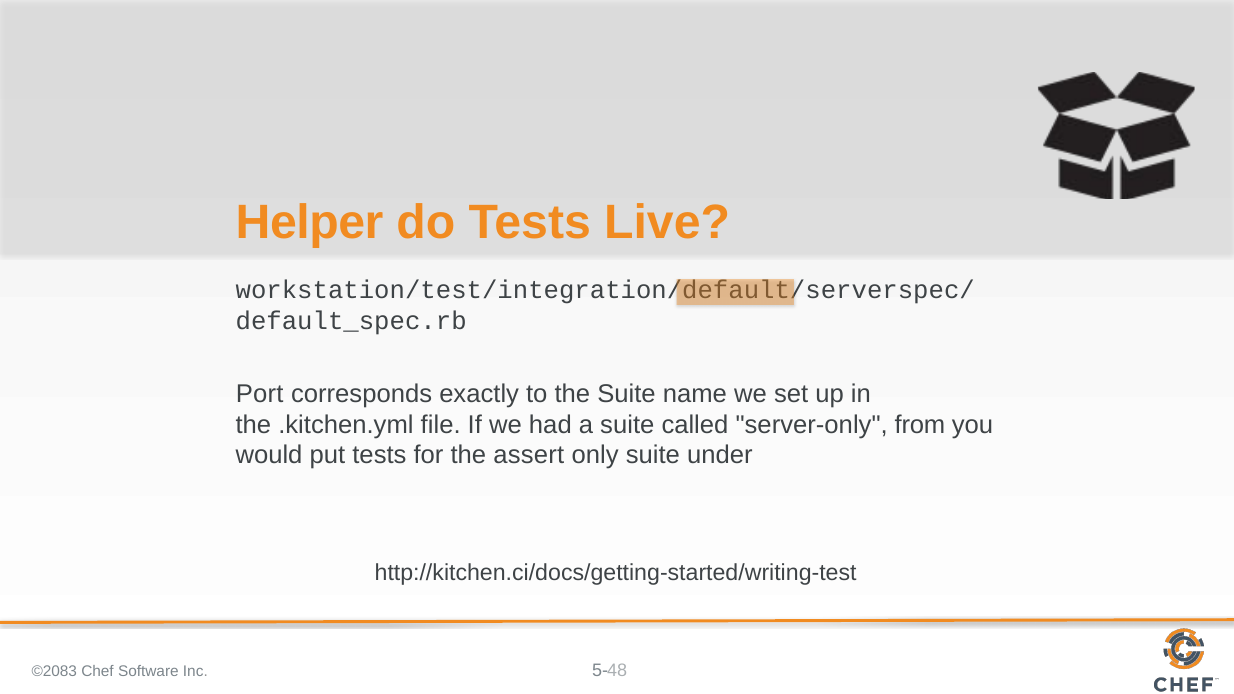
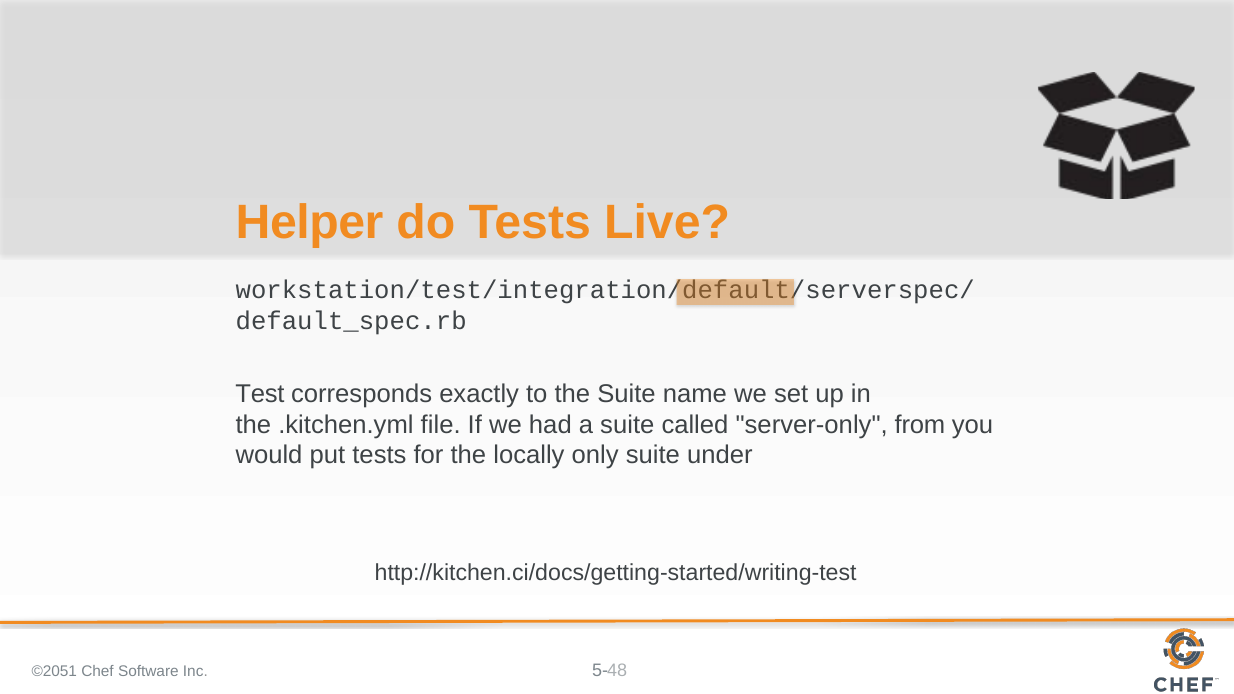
Port: Port -> Test (260, 394)
assert: assert -> locally (529, 456)
©2083: ©2083 -> ©2051 (54, 672)
